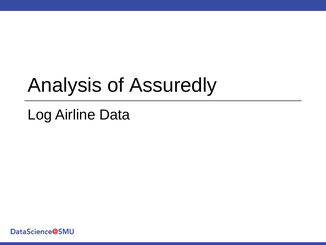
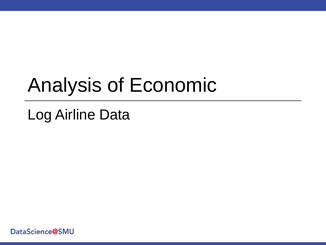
Assuredly: Assuredly -> Economic (173, 85)
